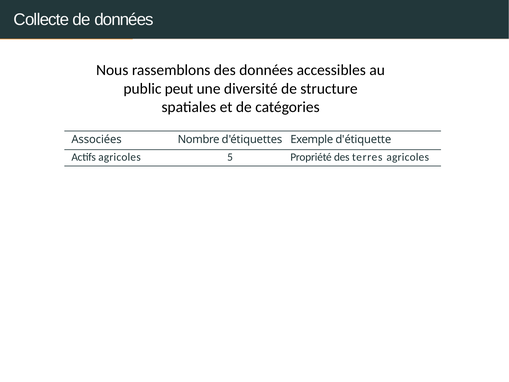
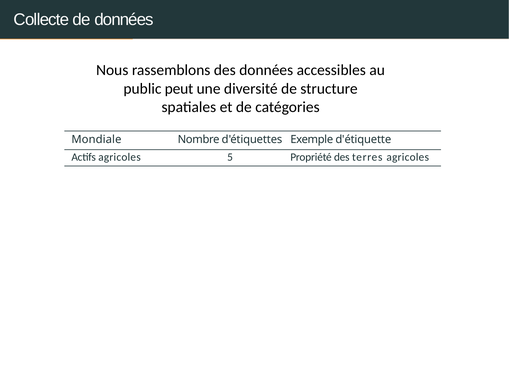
Associées: Associées -> Mondiale (96, 140)
